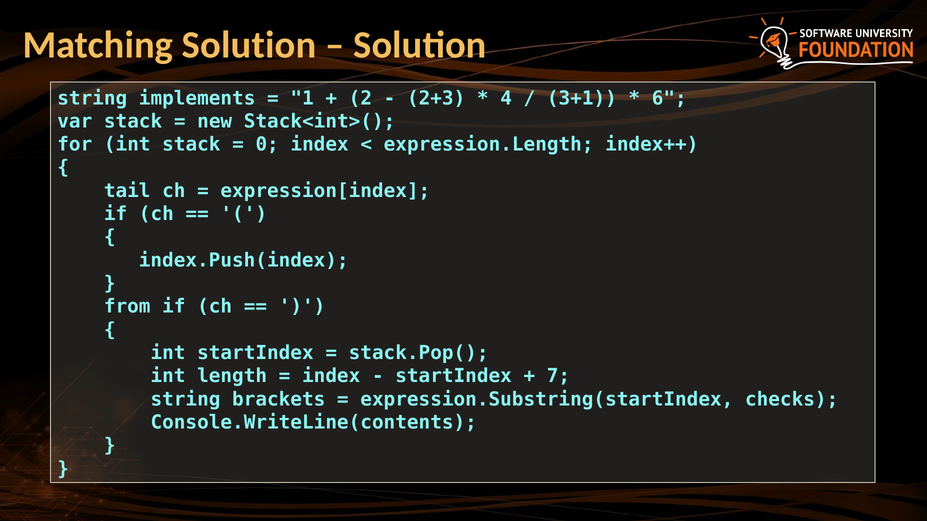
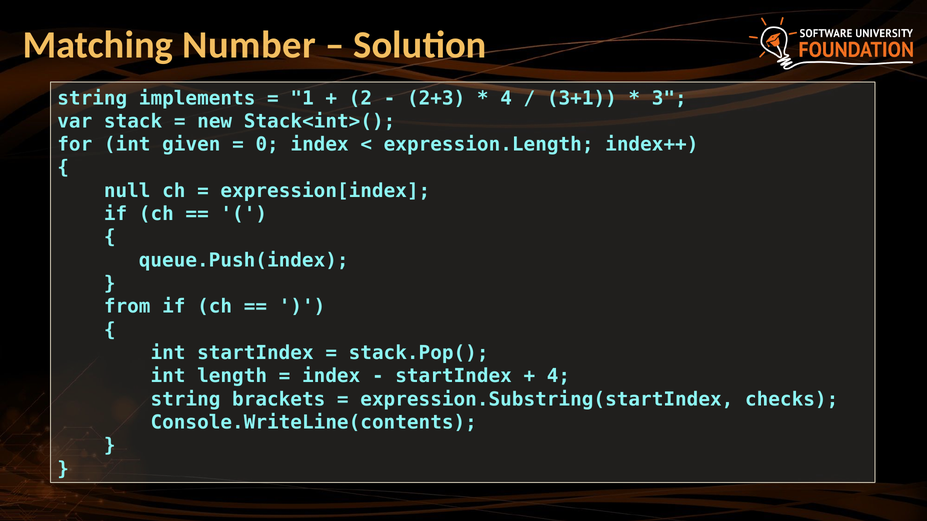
Matching Solution: Solution -> Number (249, 45)
6: 6 -> 3 (669, 98)
int stack: stack -> given (191, 145)
tail: tail -> null (127, 191)
index.Push(index: index.Push(index -> queue.Push(index (244, 261)
7: 7 -> 4 (558, 377)
